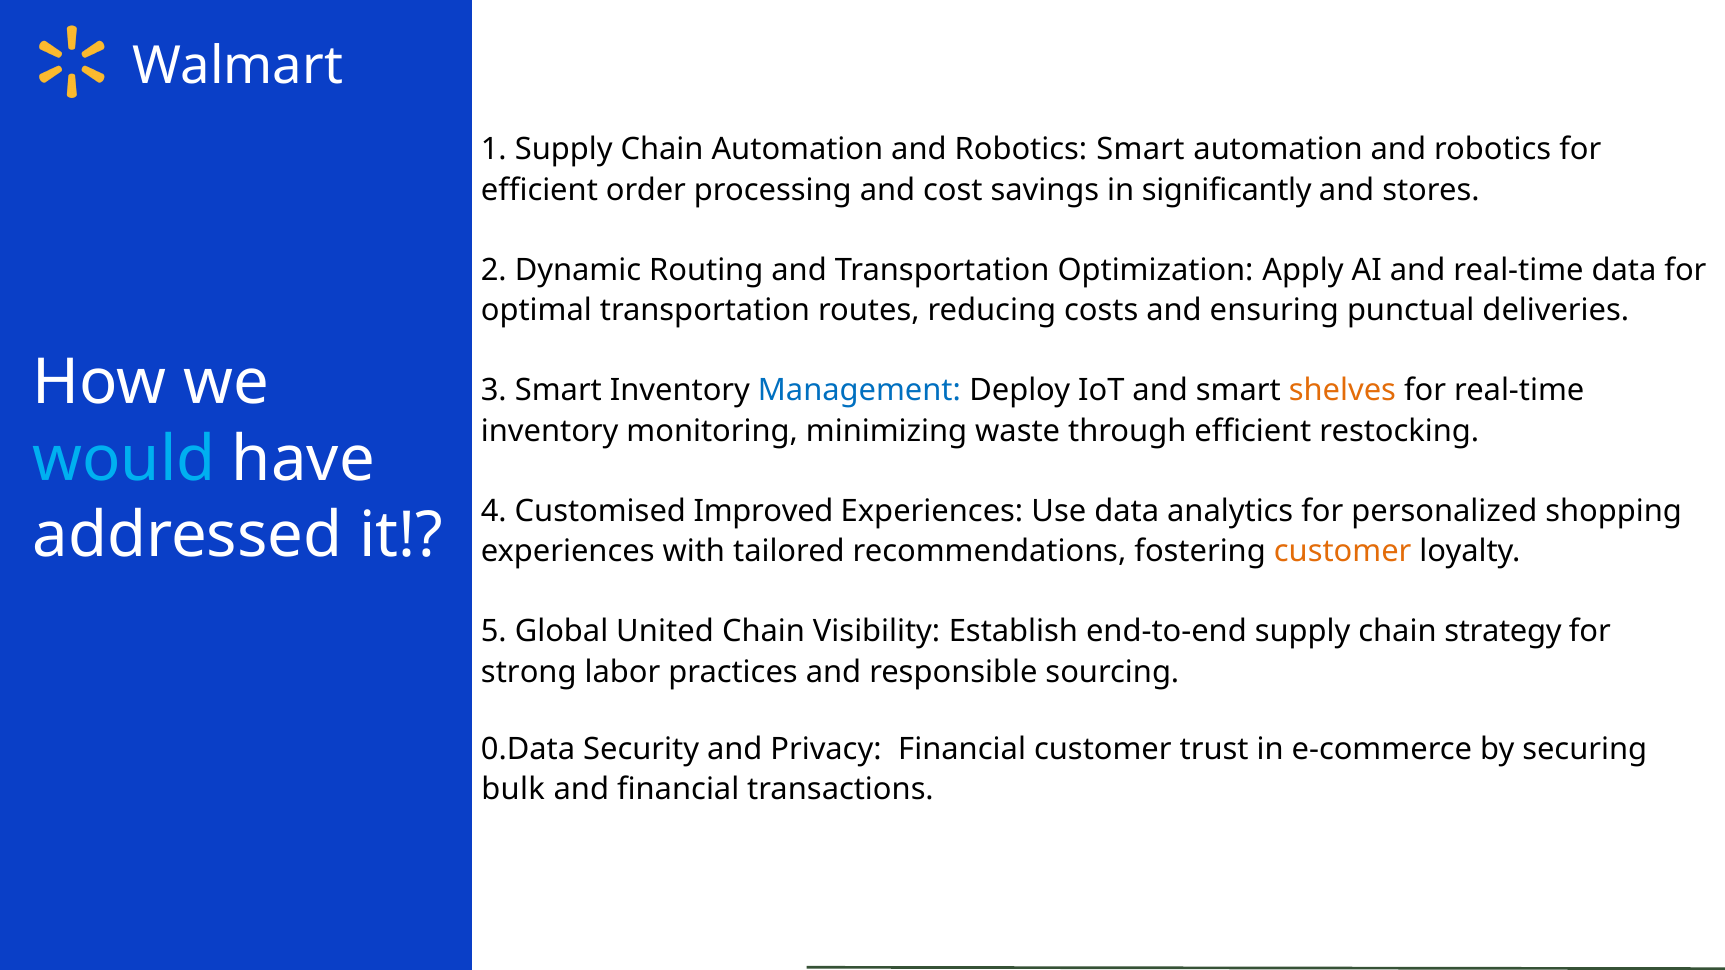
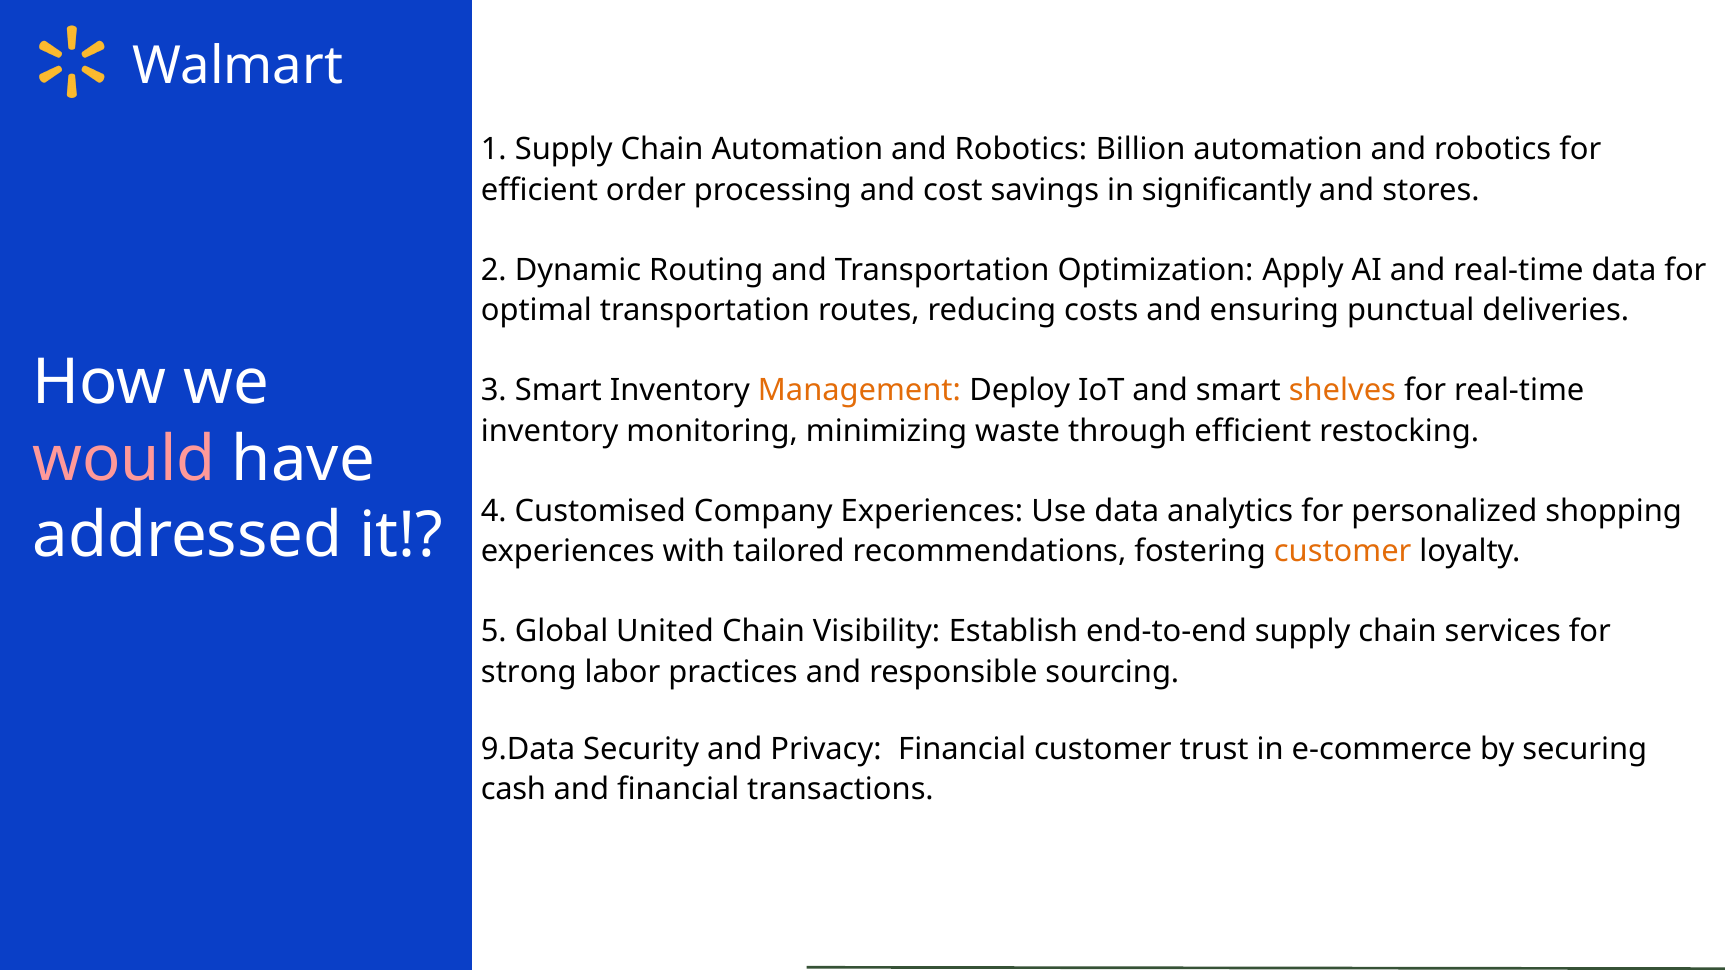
Robotics Smart: Smart -> Billion (1141, 150)
Management colour: blue -> orange (859, 391)
would colour: light blue -> pink (124, 459)
Improved: Improved -> Company (763, 511)
strategy: strategy -> services (1503, 632)
0.Data: 0.Data -> 9.Data (528, 749)
bulk: bulk -> cash (513, 789)
